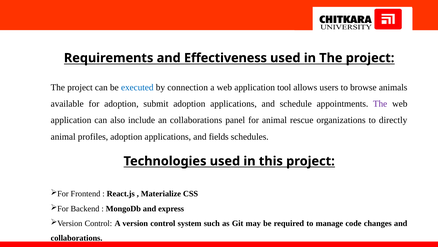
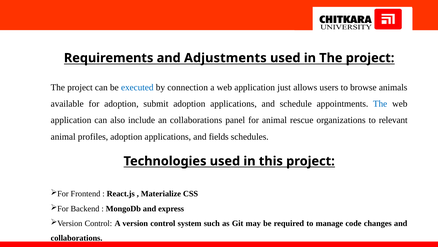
Effectiveness: Effectiveness -> Adjustments (225, 58)
tool: tool -> just (284, 87)
The colour: purple -> blue (380, 104)
directly: directly -> relevant (393, 120)
